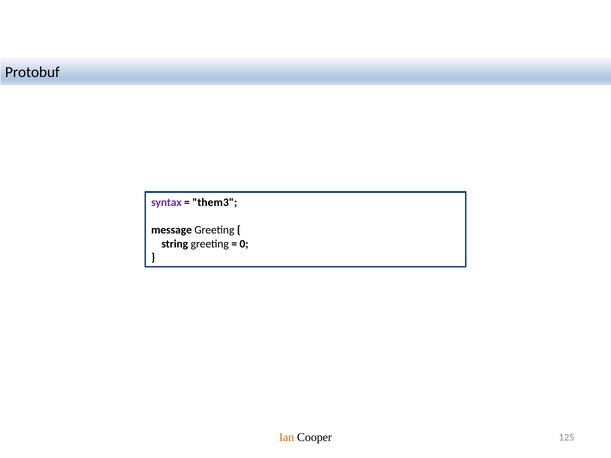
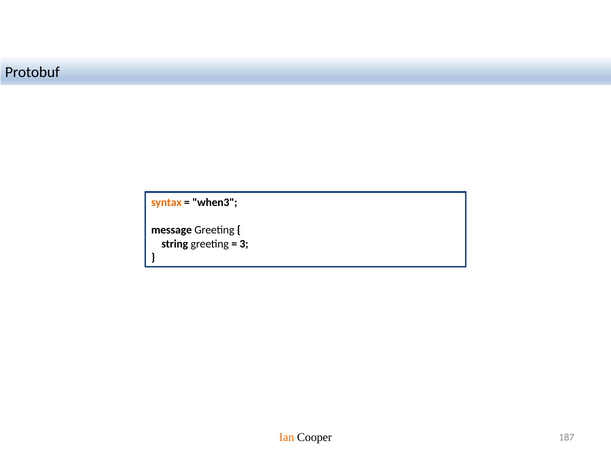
syntax colour: purple -> orange (166, 203)
them3: them3 -> when3 (215, 203)
0: 0 -> 3 (244, 244)
125: 125 -> 187 (567, 438)
